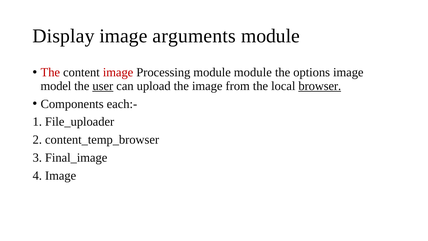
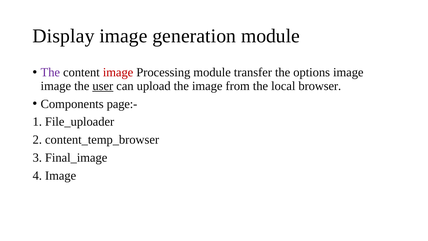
arguments: arguments -> generation (194, 36)
The colour: red -> purple (50, 72)
module module: module -> transfer (253, 72)
model: model -> image (56, 86)
browser underline: present -> none (320, 86)
each:-: each:- -> page:- (122, 104)
